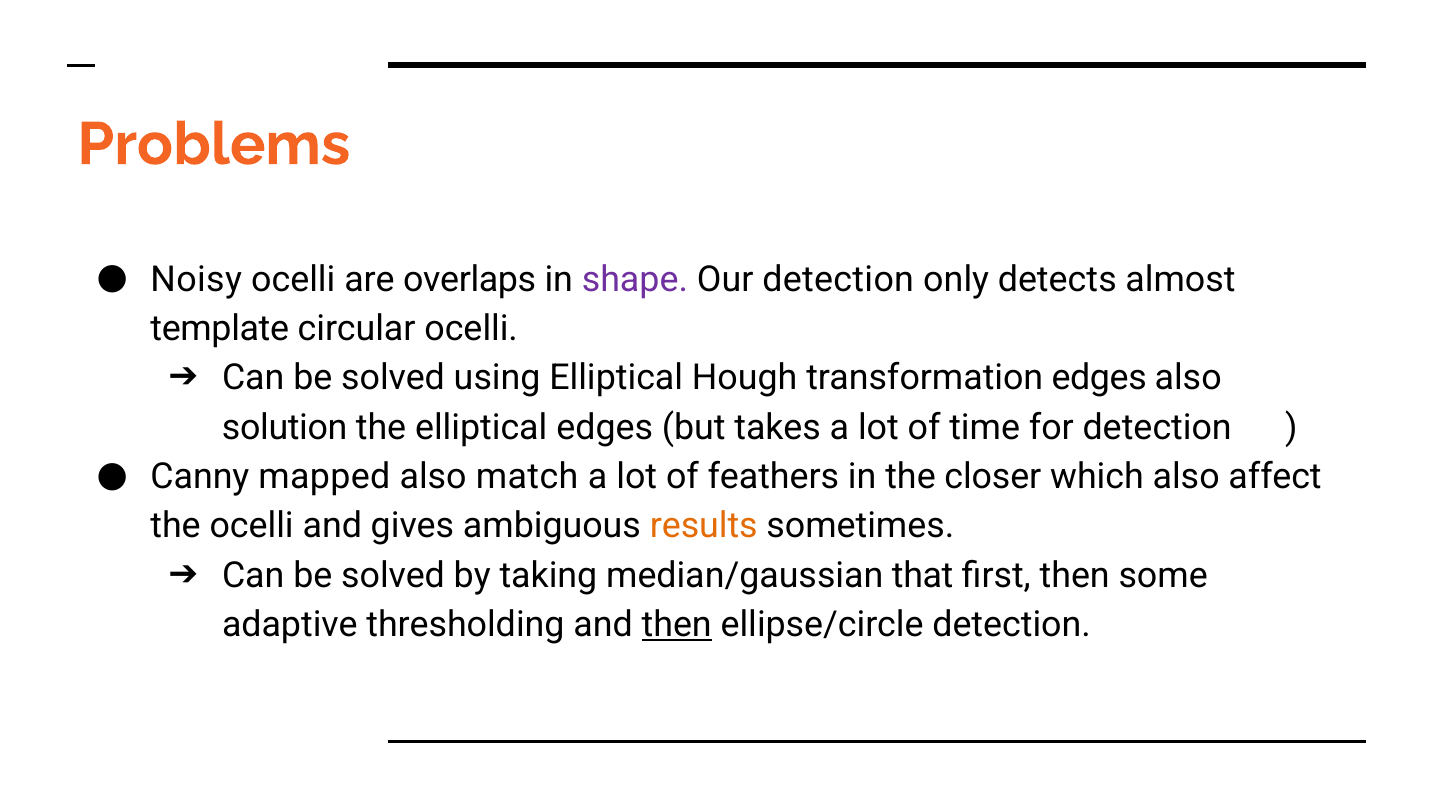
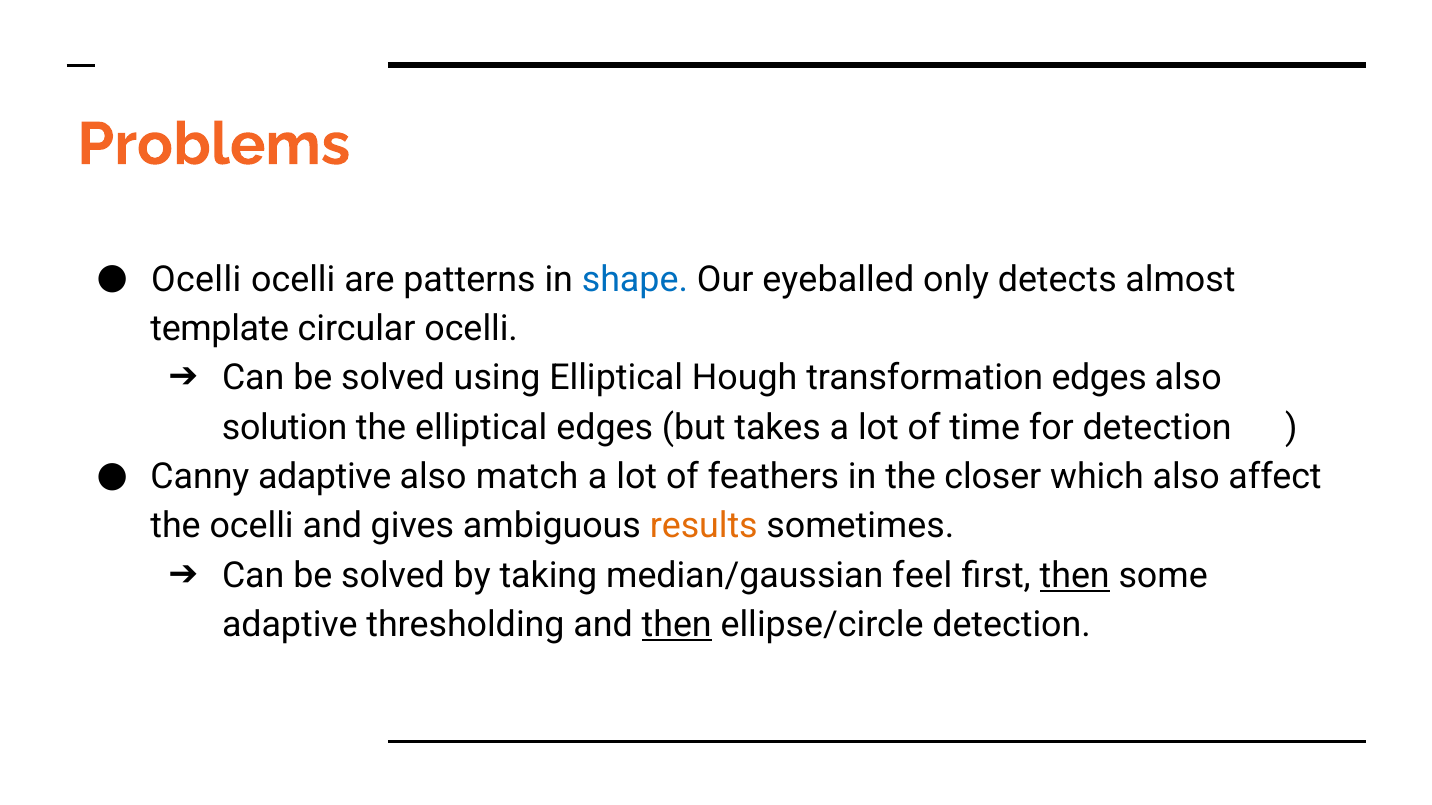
Noisy: Noisy -> Ocelli (196, 279)
overlaps: overlaps -> patterns (469, 279)
shape colour: purple -> blue (635, 279)
Our detection: detection -> eyeballed (838, 279)
Canny mapped: mapped -> adaptive (325, 477)
that: that -> feel (922, 576)
then underline: none -> present (1075, 576)
